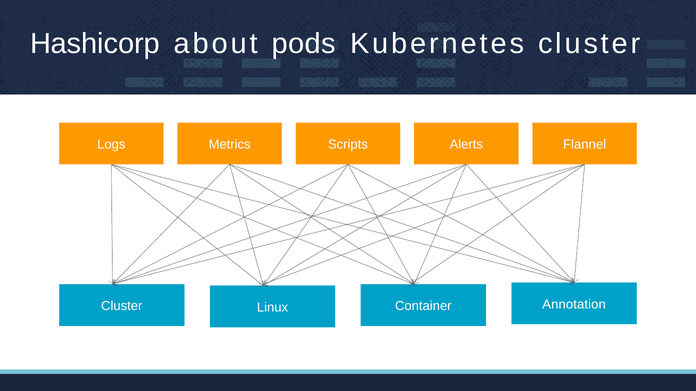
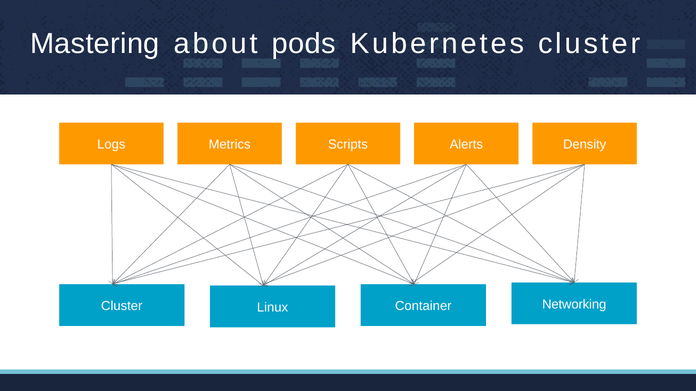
Hashicorp: Hashicorp -> Mastering (95, 44)
Flannel: Flannel -> Density (585, 145)
Annotation: Annotation -> Networking (574, 305)
